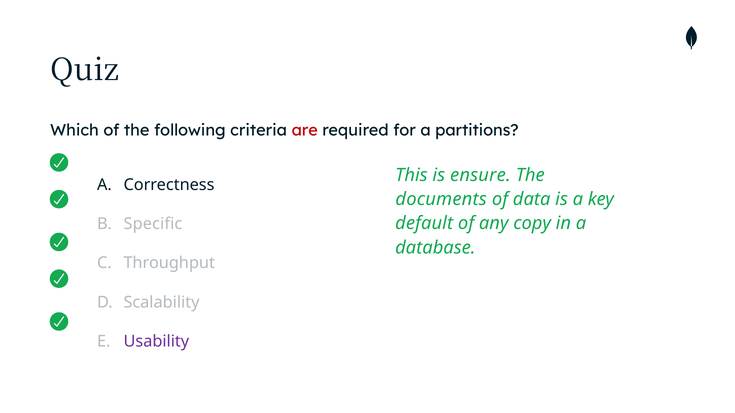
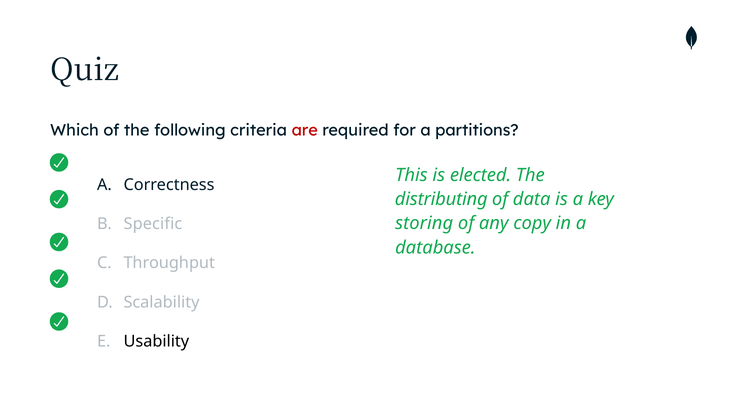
ensure: ensure -> elected (481, 175)
documents: documents -> distributing (441, 199)
default: default -> storing (424, 224)
Usability colour: purple -> black (156, 342)
